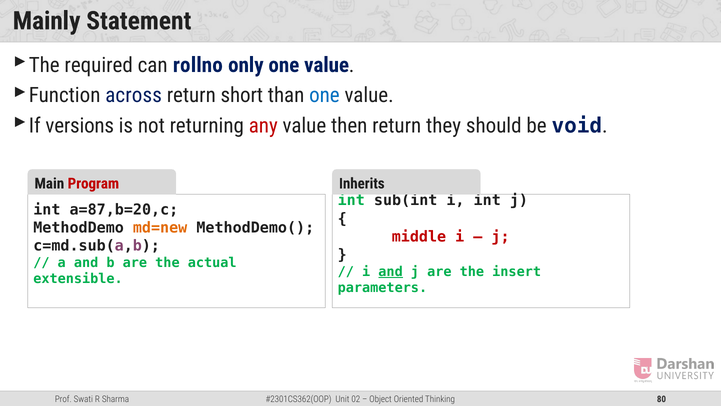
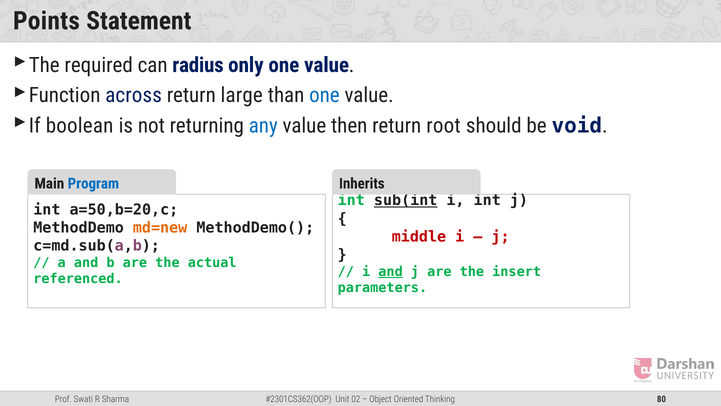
Mainly: Mainly -> Points (46, 21)
rollno: rollno -> radius (198, 65)
short: short -> large (242, 95)
versions: versions -> boolean (80, 125)
any colour: red -> blue (263, 125)
they: they -> root (443, 125)
Program colour: red -> blue (93, 183)
sub(int underline: none -> present (406, 200)
a=87,b=20,c: a=87,b=20,c -> a=50,b=20,c (124, 209)
extensible: extensible -> referenced (78, 279)
